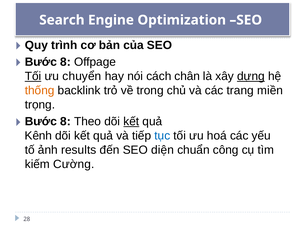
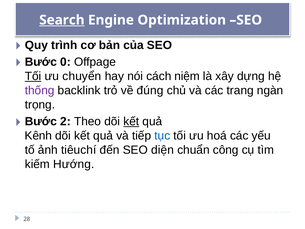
Search underline: none -> present (62, 20)
8: 8 -> 0 (65, 62)
chân: chân -> niệm (187, 76)
dựng underline: present -> none (251, 76)
thống colour: orange -> purple (40, 90)
trong: trong -> đúng (150, 90)
miền: miền -> ngàn (270, 90)
8: 8 -> 2 (65, 121)
results: results -> tiêuchí (79, 150)
Cường: Cường -> Hướng (74, 164)
